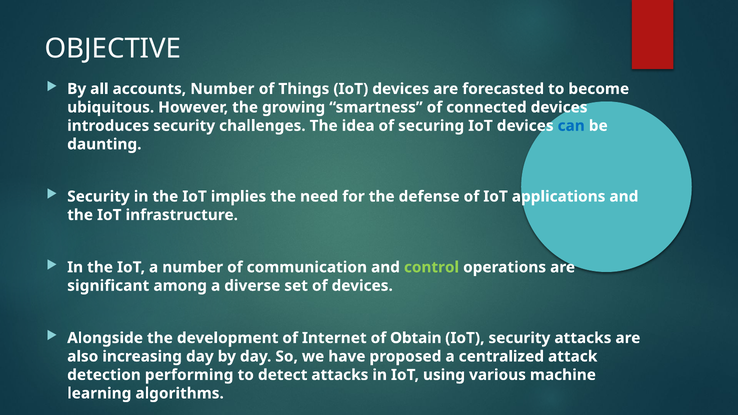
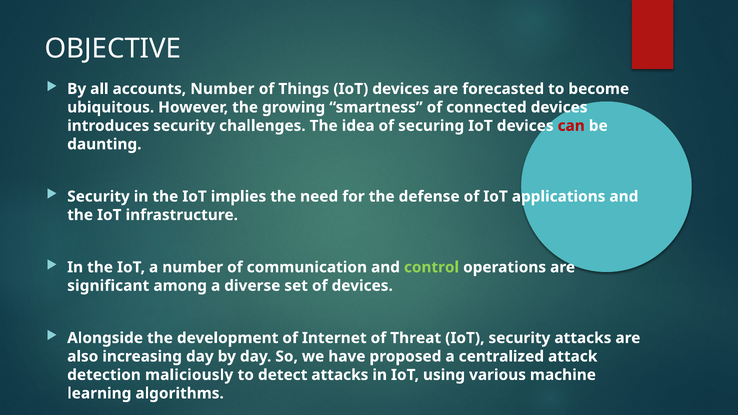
can colour: blue -> red (571, 126)
Obtain: Obtain -> Threat (416, 338)
performing: performing -> maliciously (189, 375)
